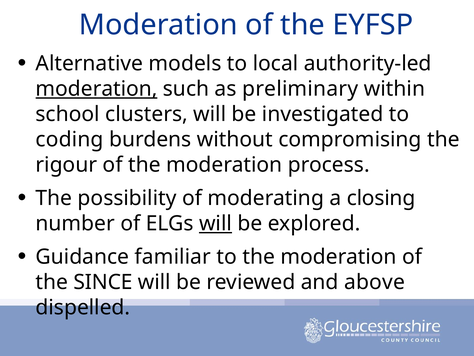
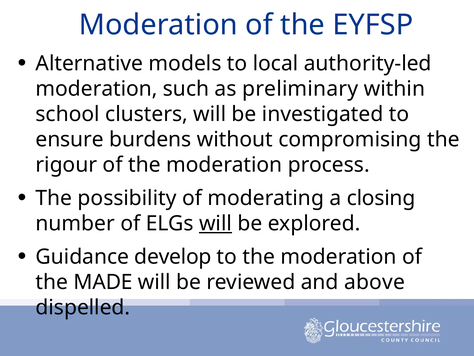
moderation underline: present -> none (97, 89)
coding: coding -> ensure (70, 139)
familiar: familiar -> develop (173, 256)
SINCE: SINCE -> MADE (103, 282)
